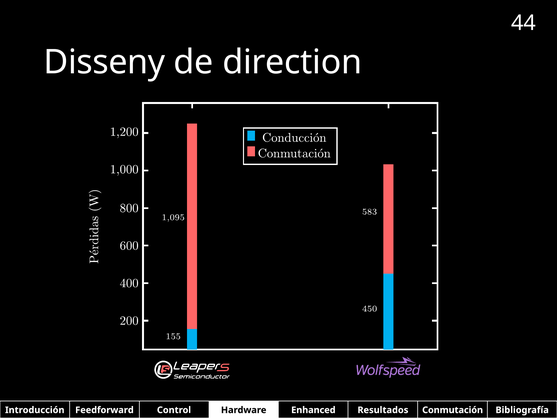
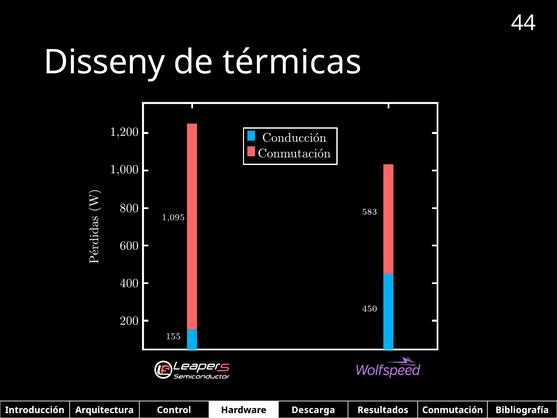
direction: direction -> térmicas (292, 62)
Feedforward: Feedforward -> Arquitectura (104, 410)
Enhanced: Enhanced -> Descarga (313, 410)
